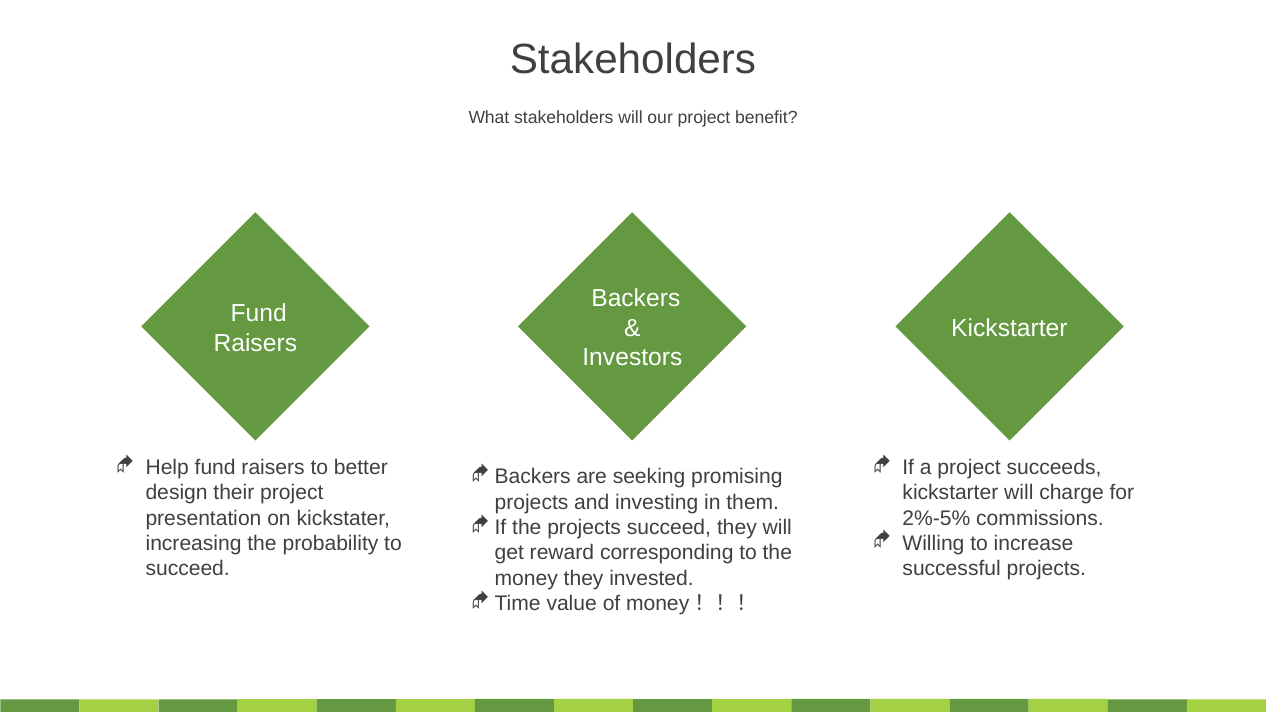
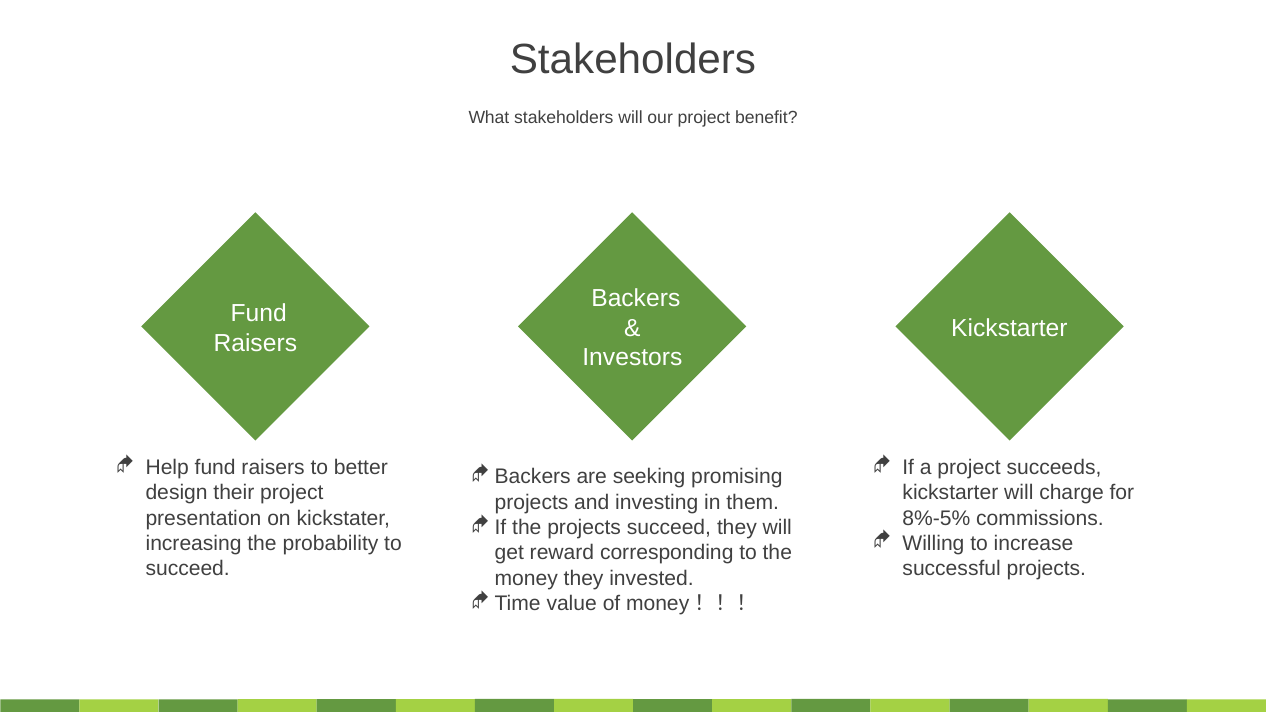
2%-5%: 2%-5% -> 8%-5% (936, 518)
